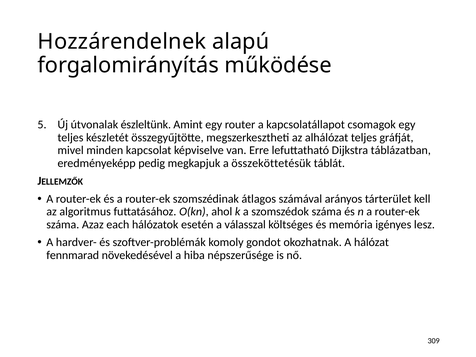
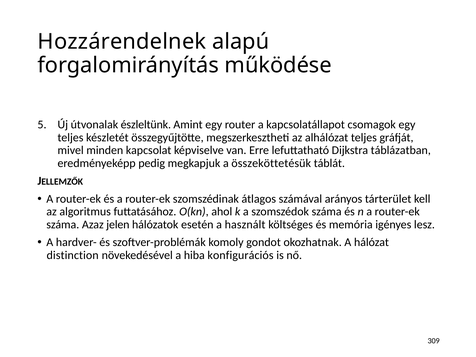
each: each -> jelen (118, 225)
válasszal: válasszal -> használt (245, 225)
fennmarad: fennmarad -> distinction (73, 255)
népszerűsége: népszerűsége -> konfigurációs (241, 255)
